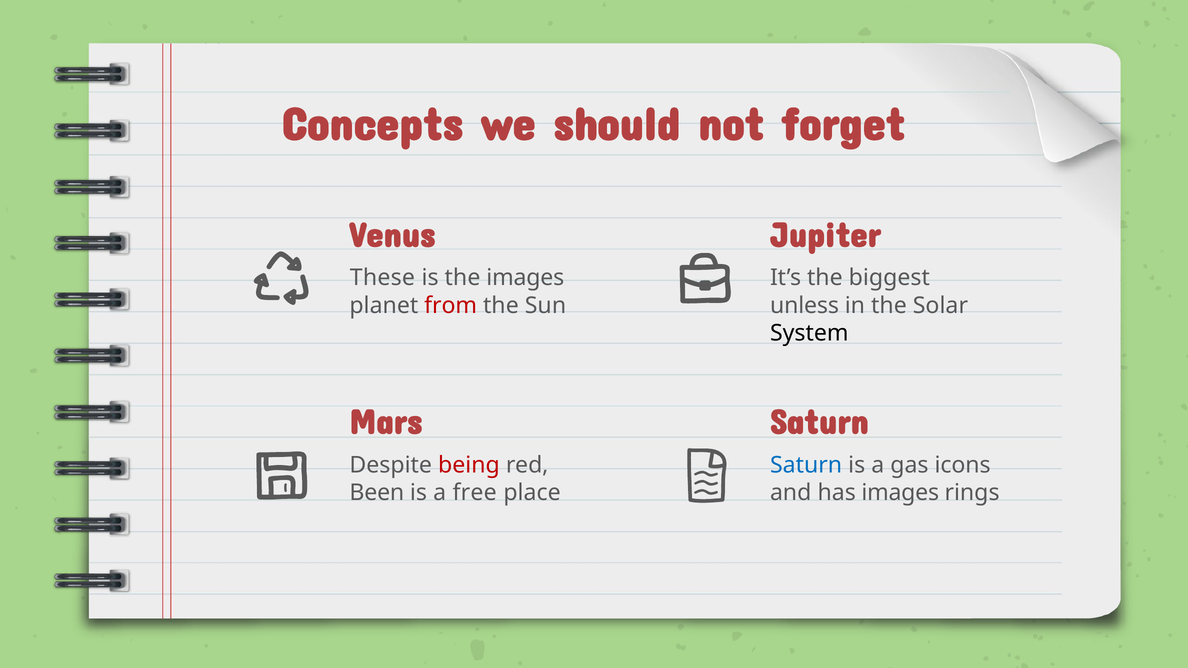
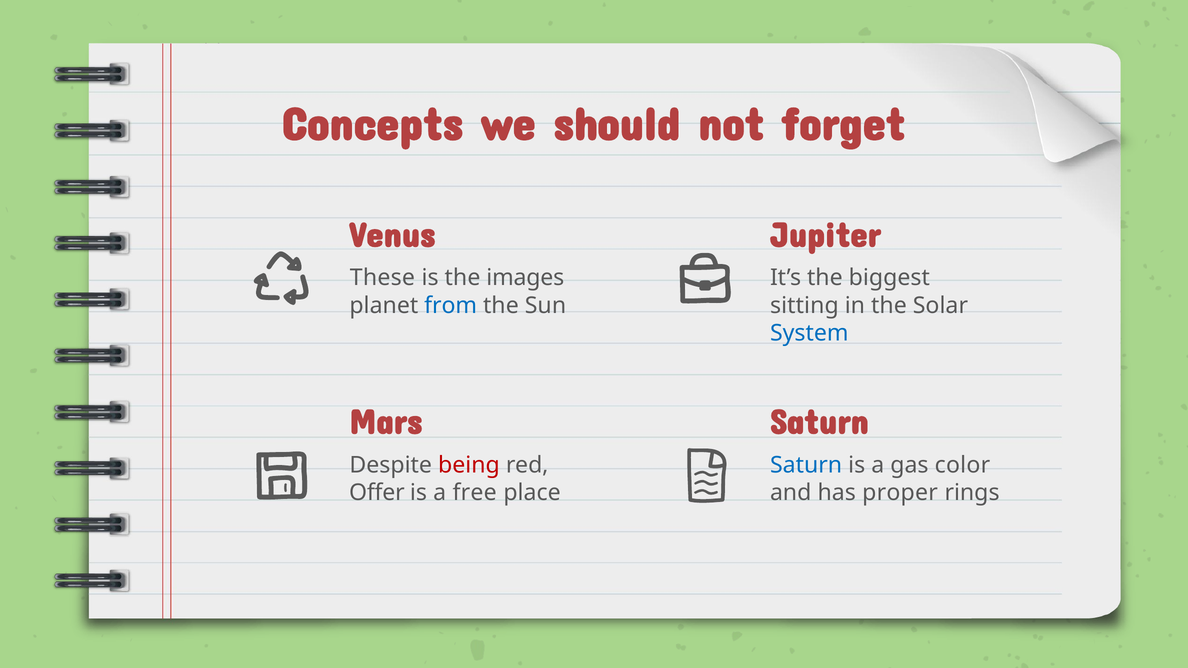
from colour: red -> blue (451, 306)
unless: unless -> sitting (804, 306)
System colour: black -> blue (809, 333)
icons: icons -> color (962, 465)
Been: Been -> Offer (377, 493)
has images: images -> proper (900, 493)
